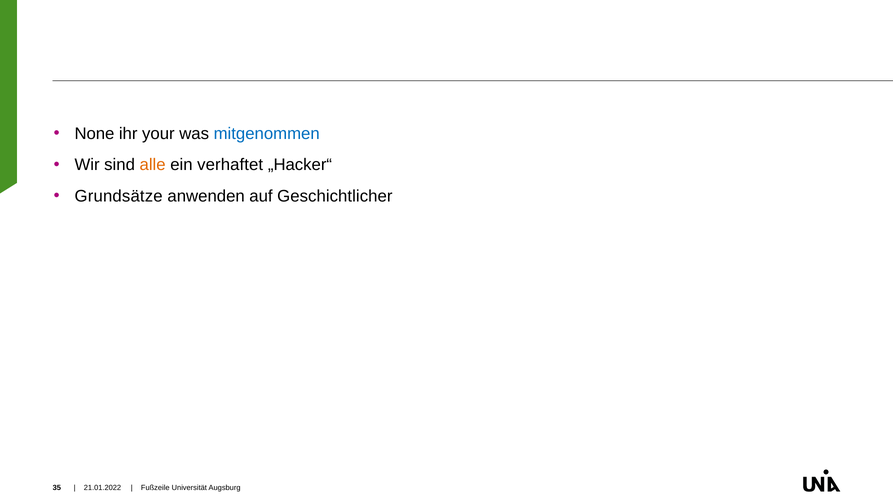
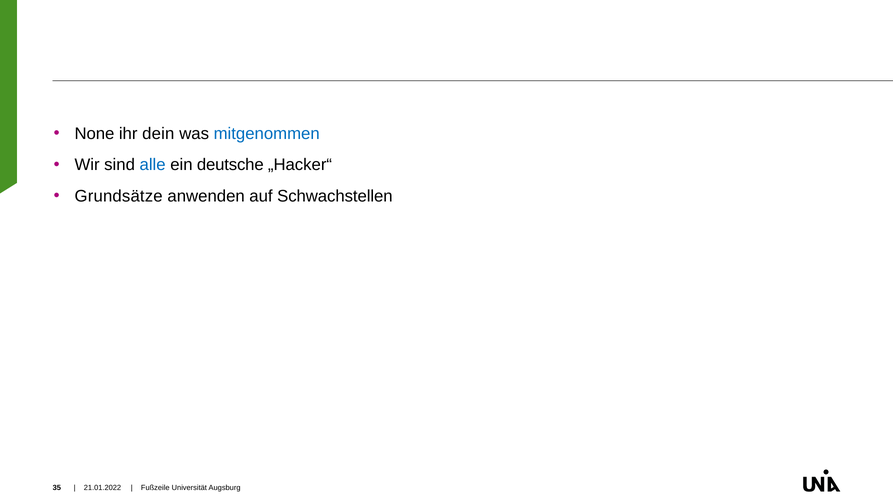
your: your -> dein (158, 134)
alle colour: orange -> blue (153, 165)
verhaftet: verhaftet -> deutsche (230, 165)
Geschichtlicher: Geschichtlicher -> Schwachstellen (335, 196)
